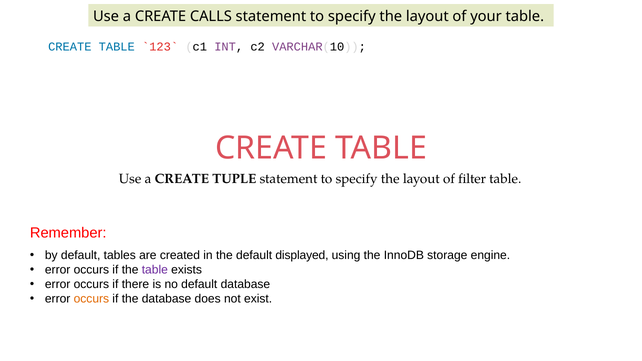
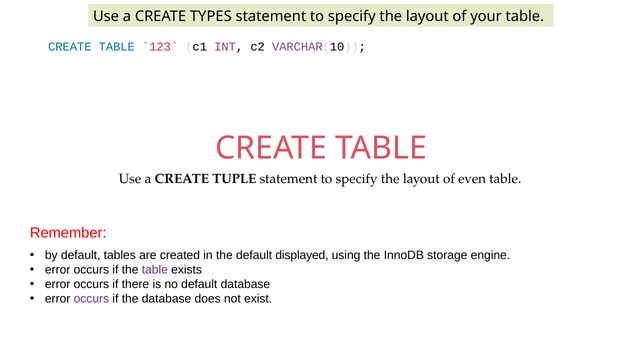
CALLS: CALLS -> TYPES (211, 16)
filter: filter -> even (472, 179)
occurs colour: orange -> purple (91, 299)
